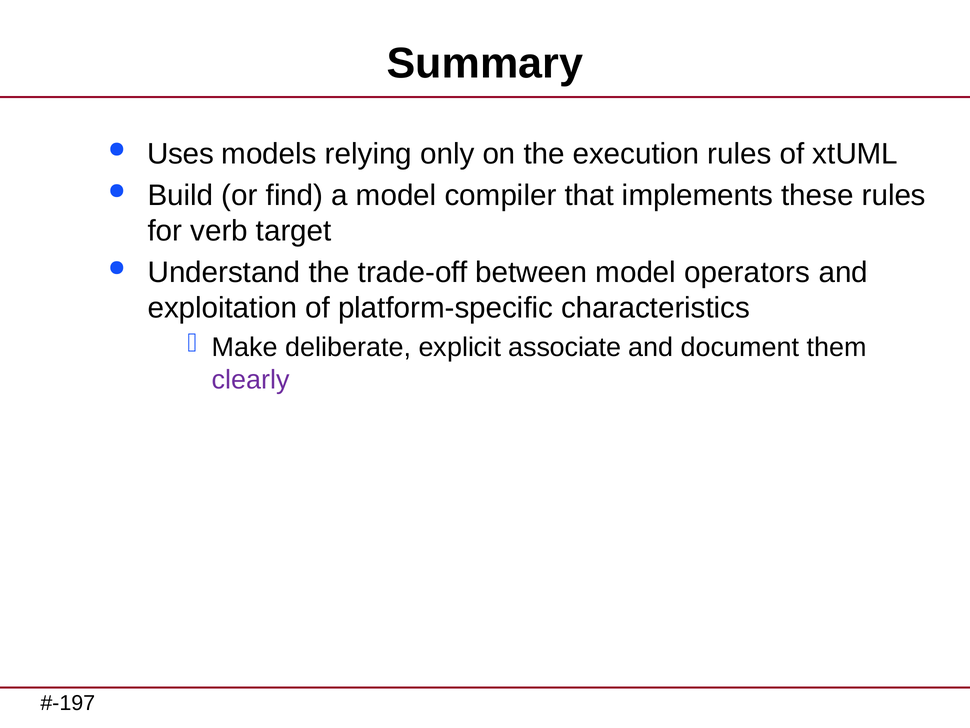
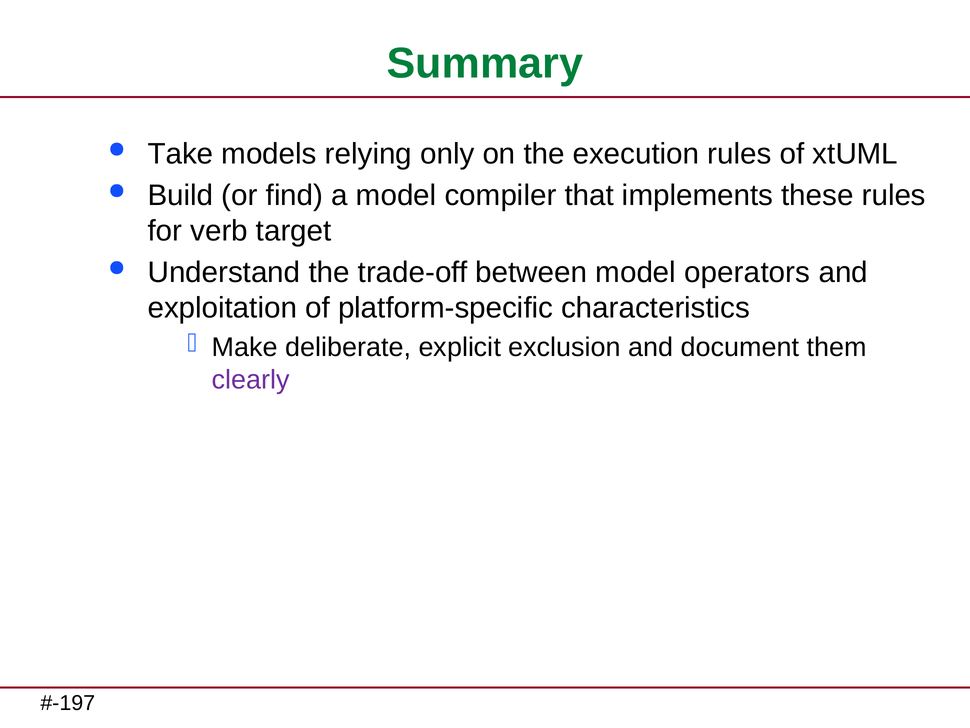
Summary colour: black -> green (485, 64)
Uses: Uses -> Take (181, 154)
associate: associate -> exclusion (565, 347)
